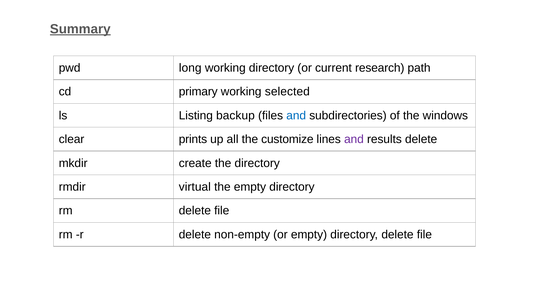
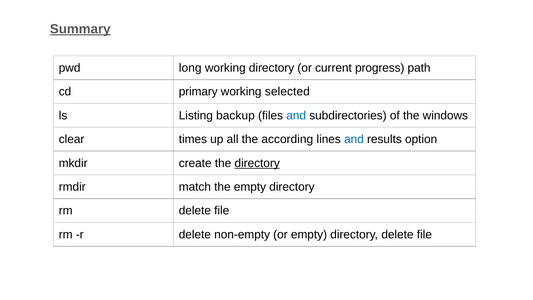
research: research -> progress (380, 68)
prints: prints -> times (193, 139)
customize: customize -> according (287, 139)
and colour: purple -> blue (354, 139)
results delete: delete -> option (421, 139)
directory underline: none -> present (257, 163)
virtual: virtual -> match (195, 187)
